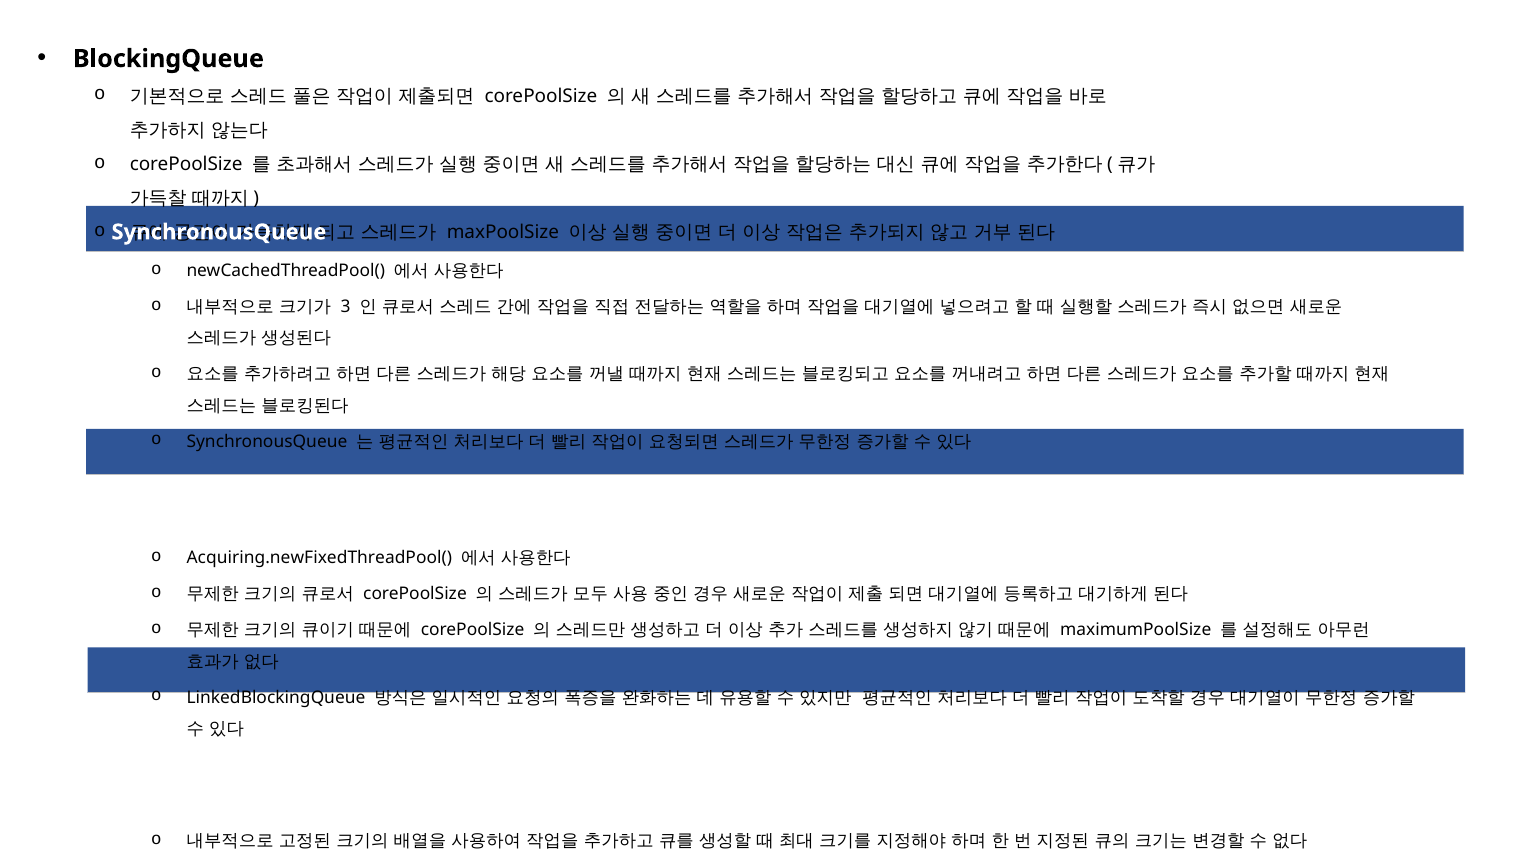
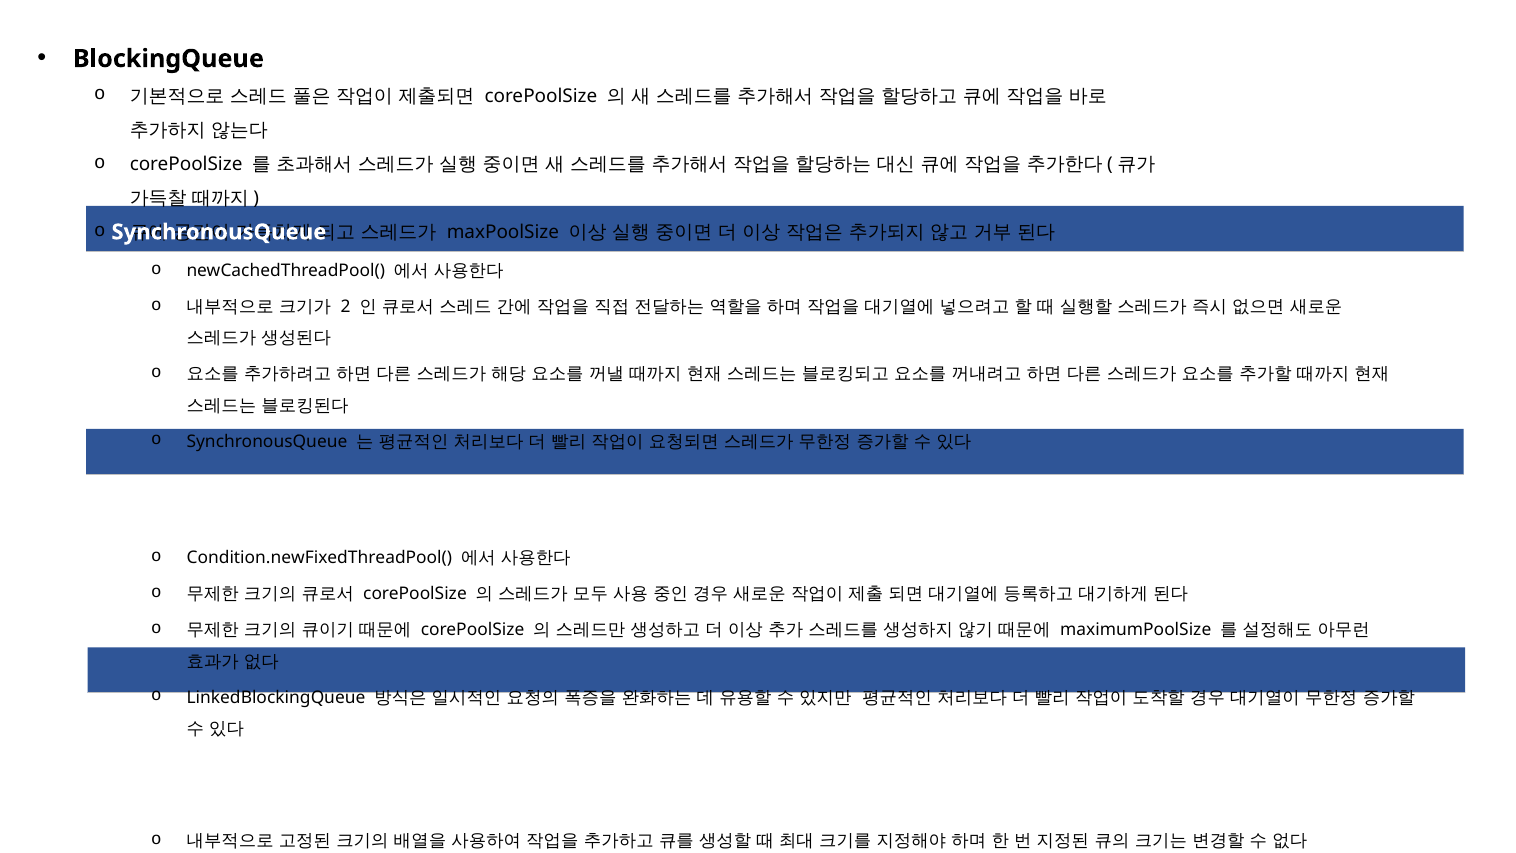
3: 3 -> 2 (346, 307)
Acquiring.newFixedThreadPool(: Acquiring.newFixedThreadPool( -> Condition.newFixedThreadPool( (319, 558)
